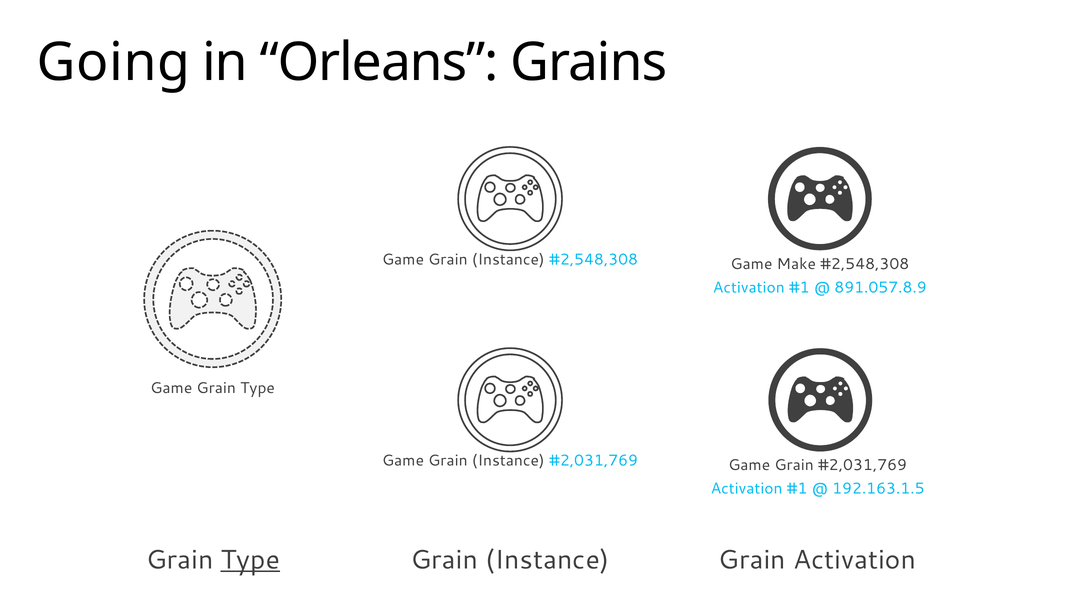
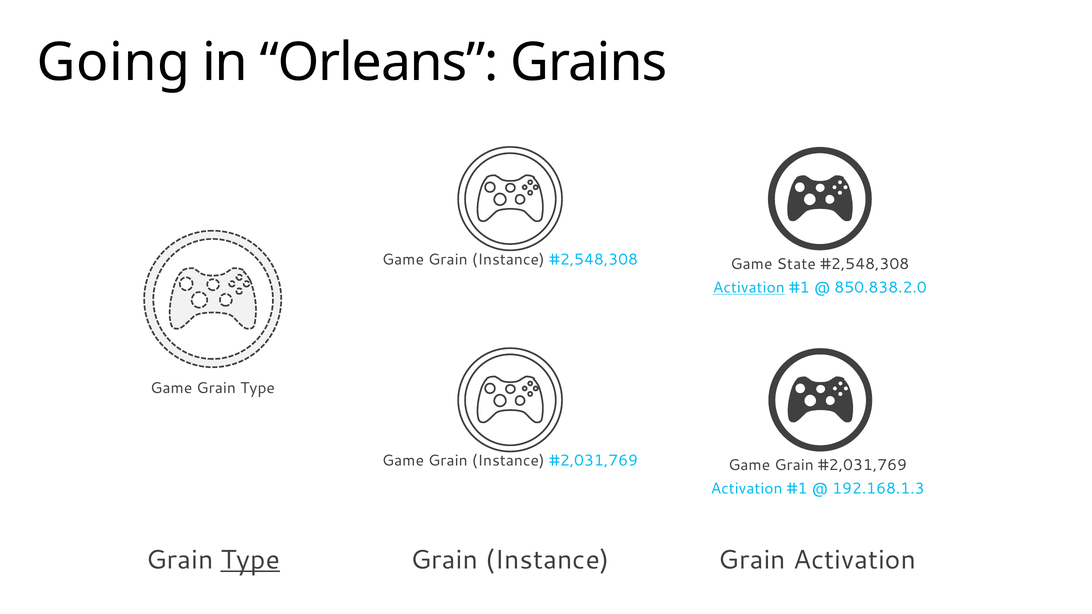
Make: Make -> State (796, 264)
Activation underline: none -> present (749, 288)
891.057.8.9: 891.057.8.9 -> 850.838.2.0 (881, 288)
192.163.1.5: 192.163.1.5 -> 192.168.1.3 (878, 489)
